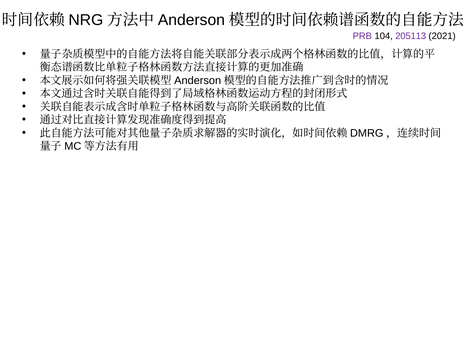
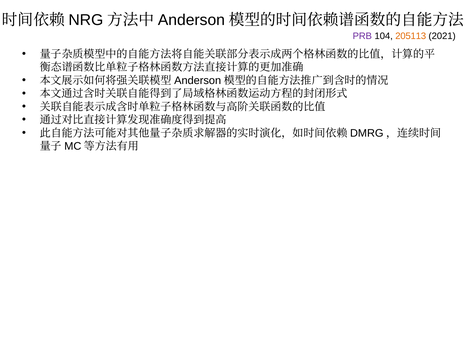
205113 colour: purple -> orange (411, 36)
